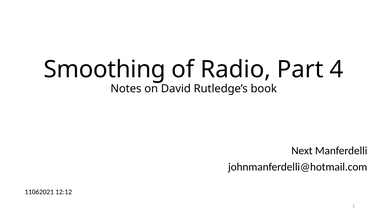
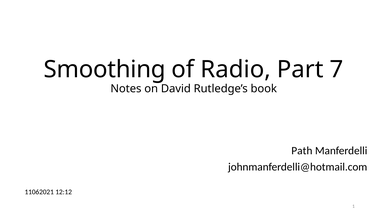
4: 4 -> 7 (337, 70)
Next: Next -> Path (302, 151)
